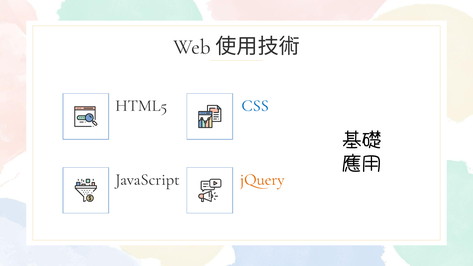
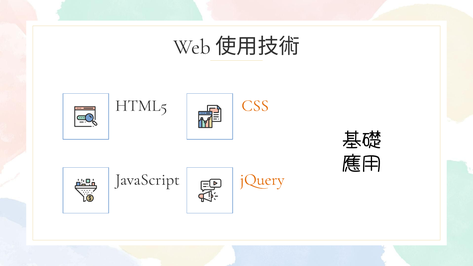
CSS colour: blue -> orange (255, 105)
